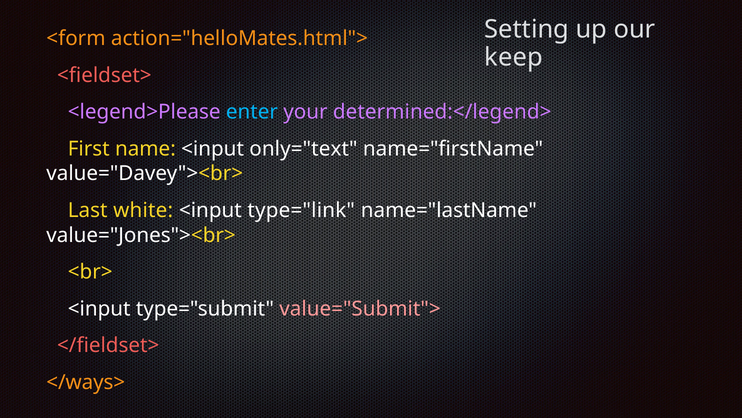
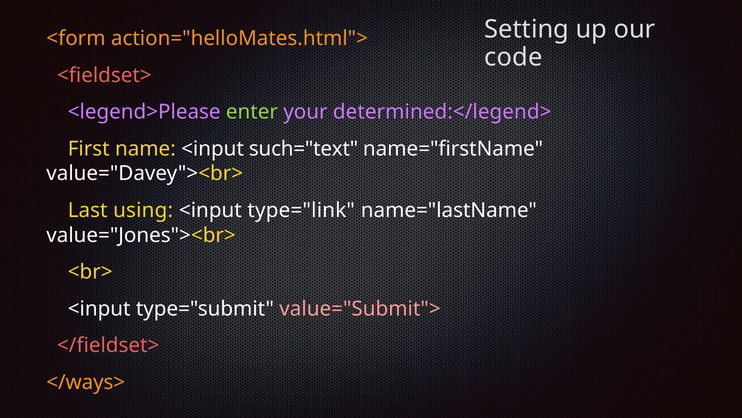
keep: keep -> code (513, 57)
enter colour: light blue -> light green (252, 112)
only="text: only="text -> such="text (304, 149)
white: white -> using (143, 210)
